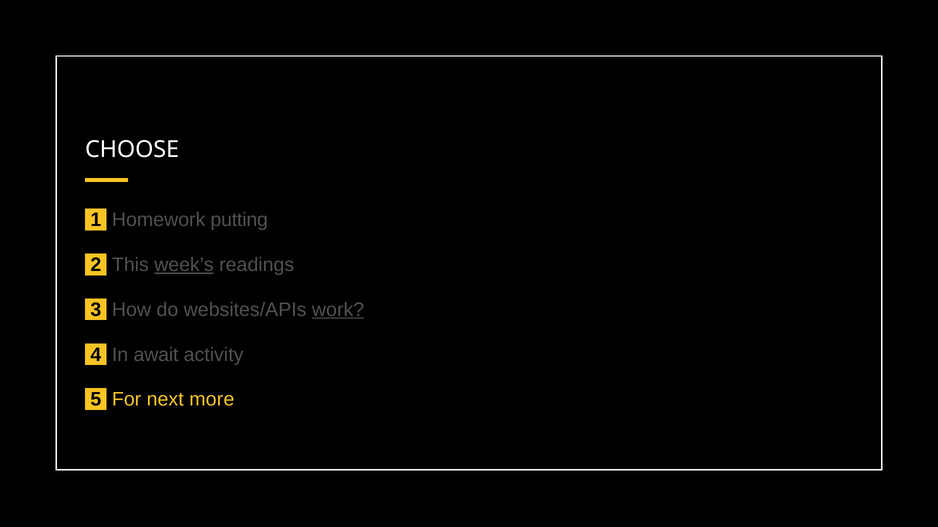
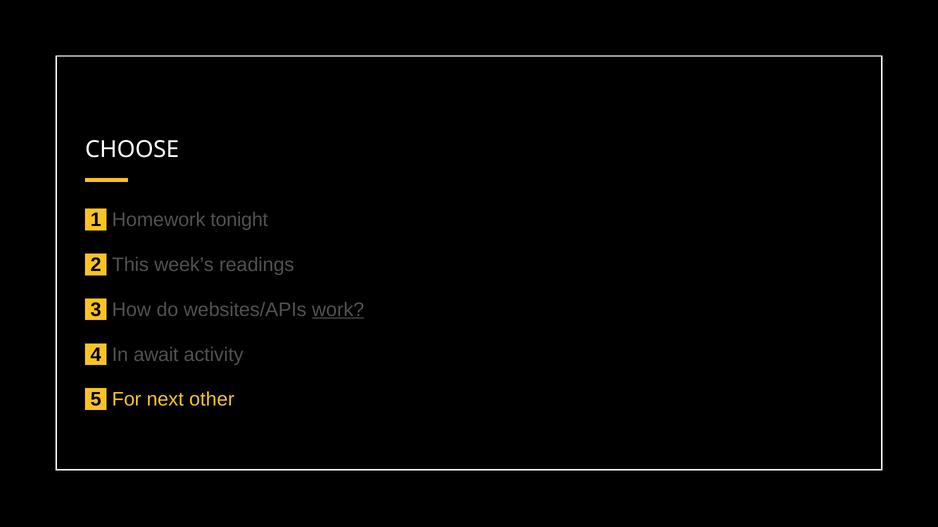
putting: putting -> tonight (239, 220)
week’s underline: present -> none (184, 265)
more: more -> other (212, 400)
